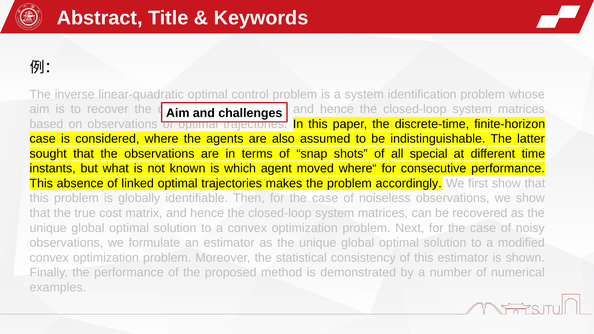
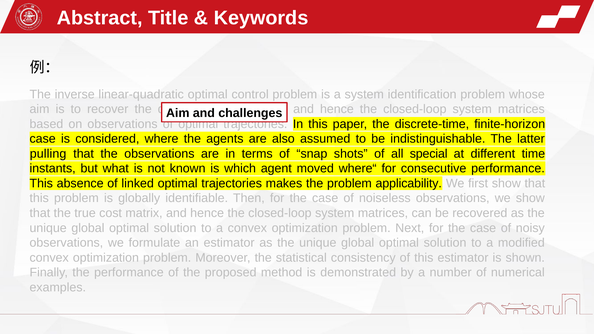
sought: sought -> pulling (48, 154)
accordingly: accordingly -> applicability (409, 183)
